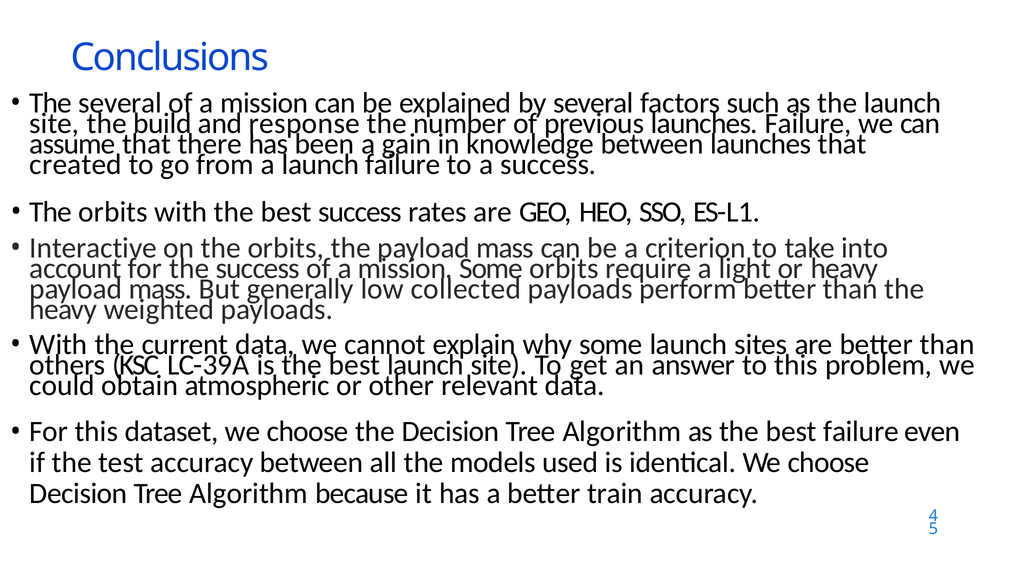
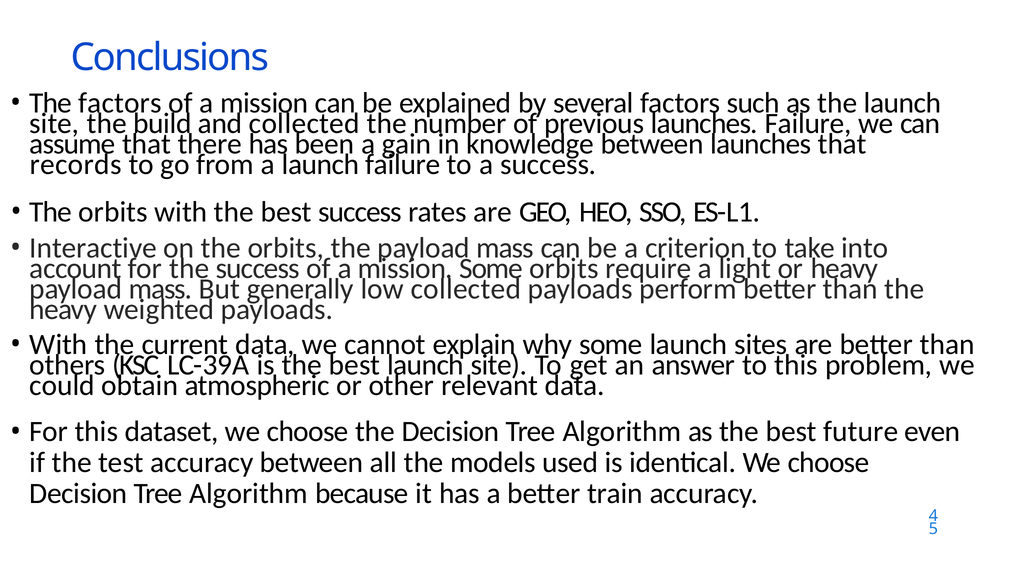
The several: several -> factors (120, 103)
and response: response -> collected (304, 124)
created: created -> records (76, 165)
best failure: failure -> future (861, 431)
